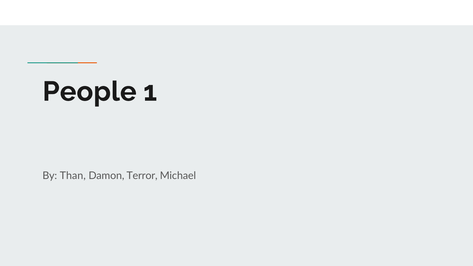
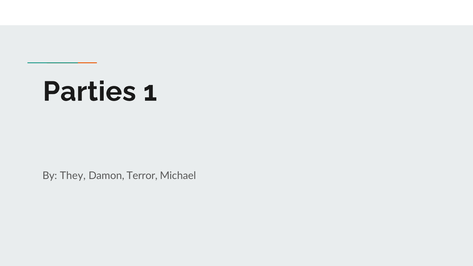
People: People -> Parties (89, 92)
Than: Than -> They (73, 176)
